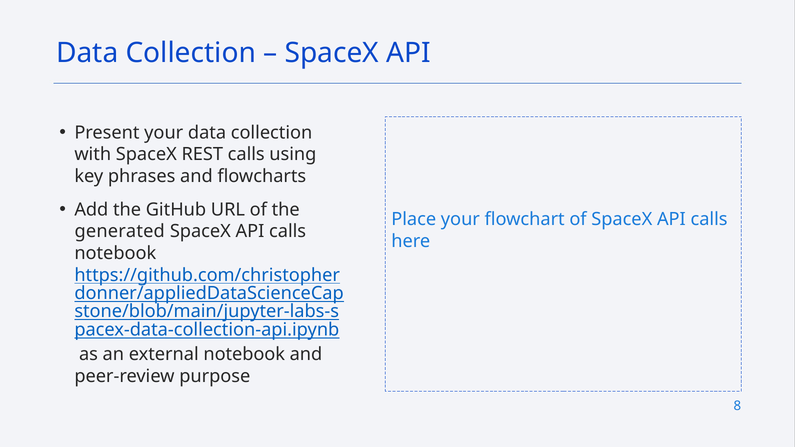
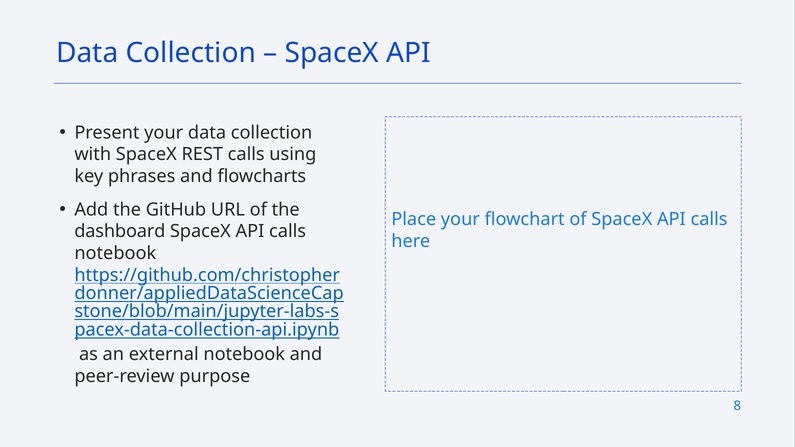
generated: generated -> dashboard (120, 231)
